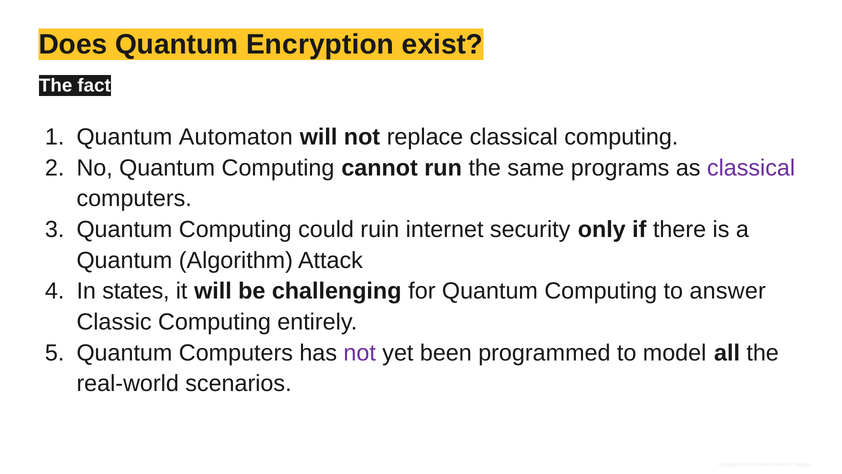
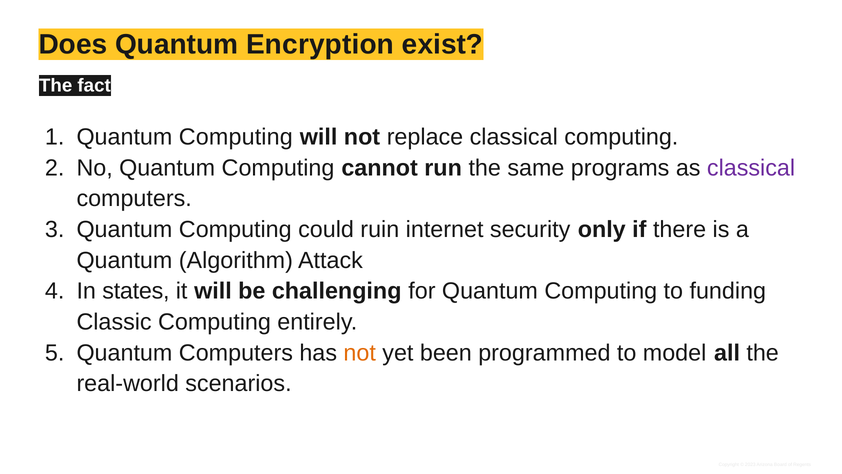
Automaton: Automaton -> Computing (236, 137)
answer: answer -> funding (728, 291)
not colour: purple -> orange (360, 353)
